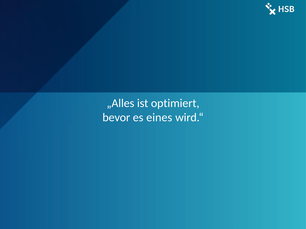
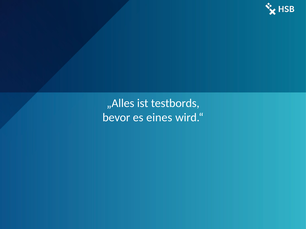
optimiert: optimiert -> testbords (175, 103)
